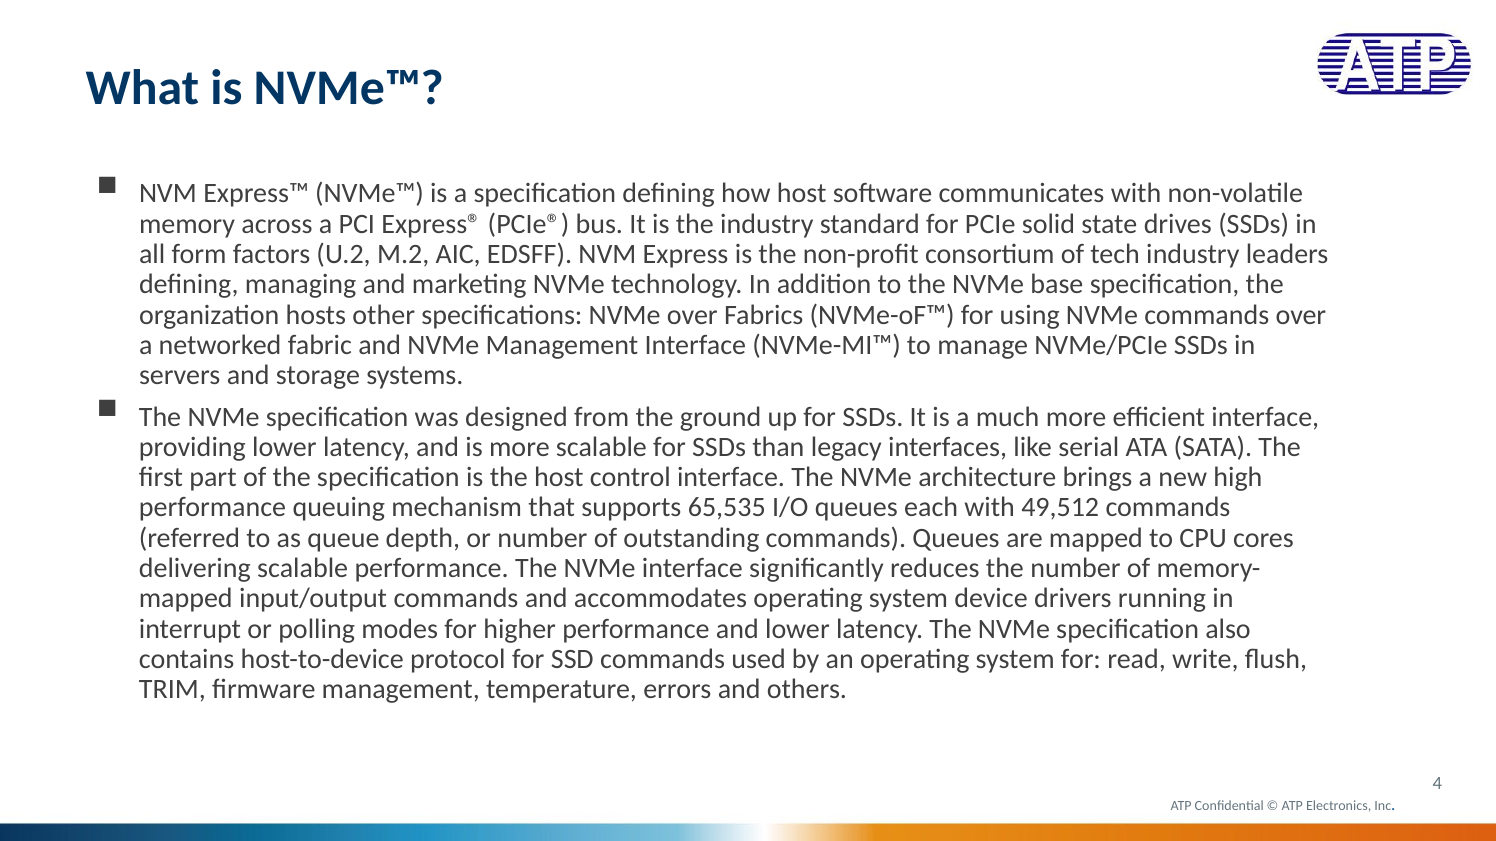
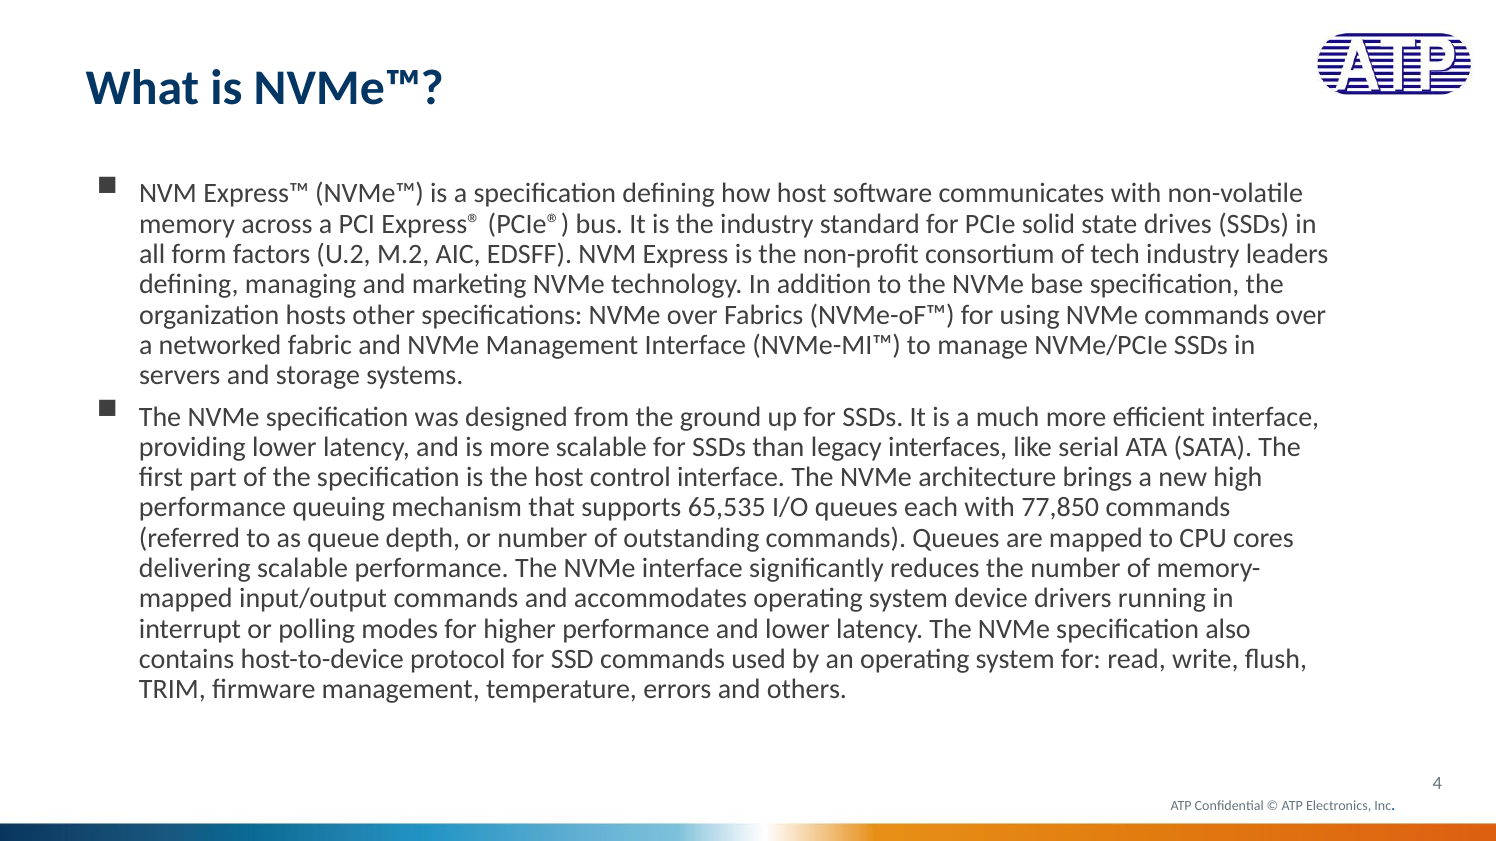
49,512: 49,512 -> 77,850 (1060, 508)
